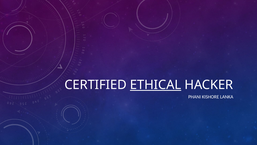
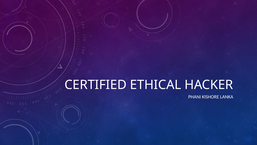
ETHICAL underline: present -> none (156, 85)
